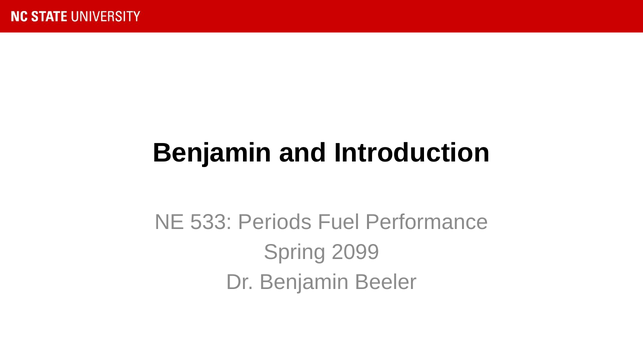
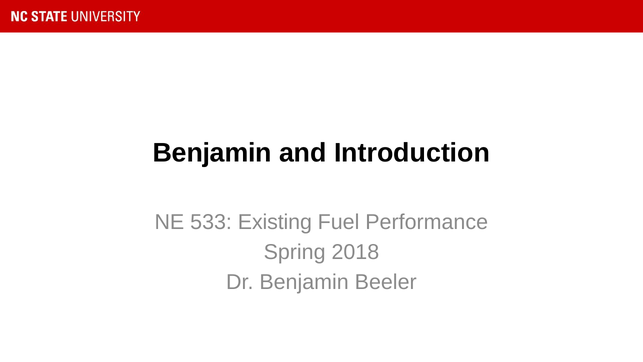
Periods: Periods -> Existing (275, 222)
2099: 2099 -> 2018 (355, 252)
